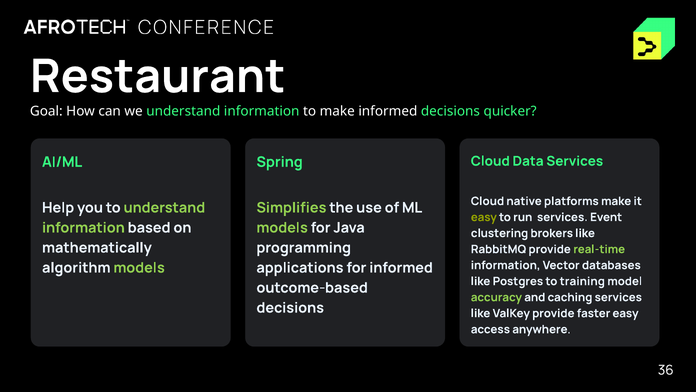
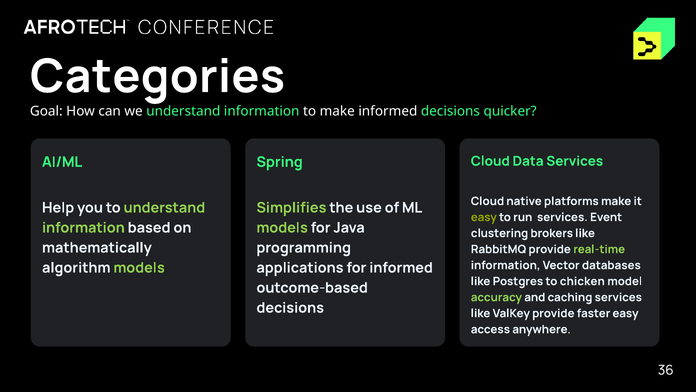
Restaurant: Restaurant -> Categories (158, 77)
training: training -> chicken (582, 281)
